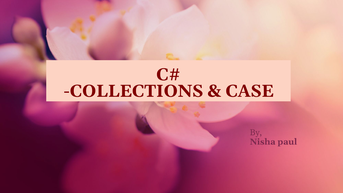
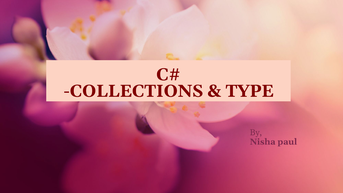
CASE: CASE -> TYPE (250, 91)
